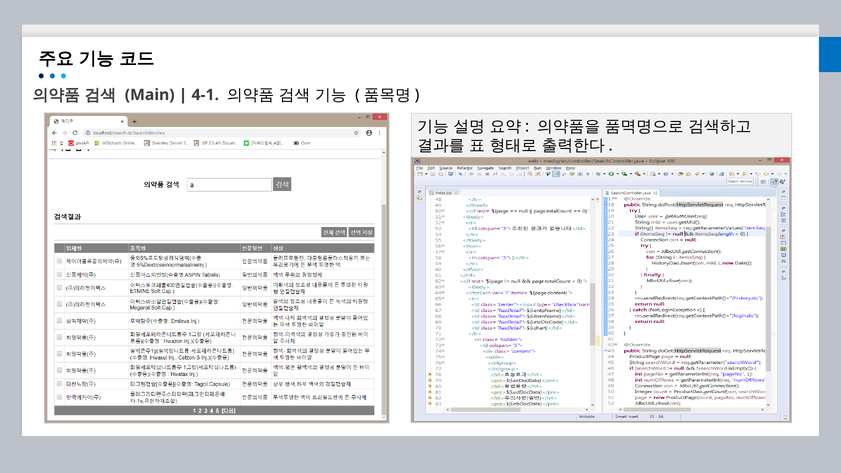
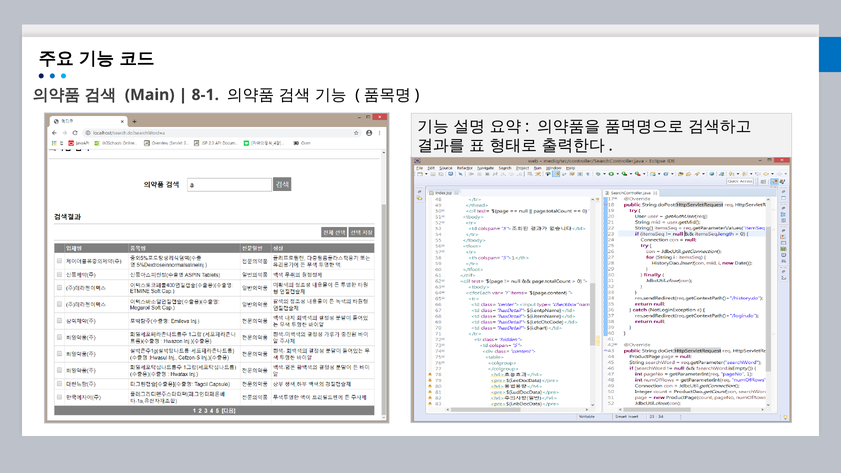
4-1: 4-1 -> 8-1 (205, 95)
